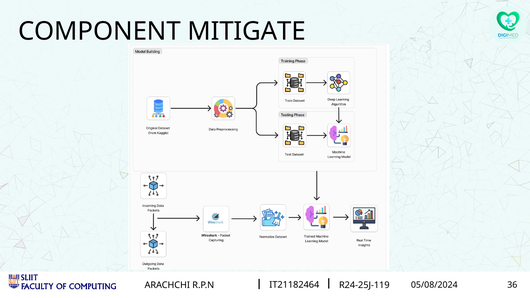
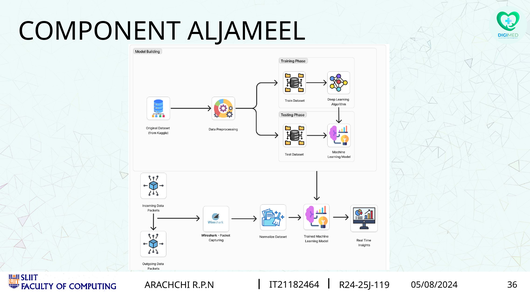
MITIGATE: MITIGATE -> ALJAMEEL (247, 31)
